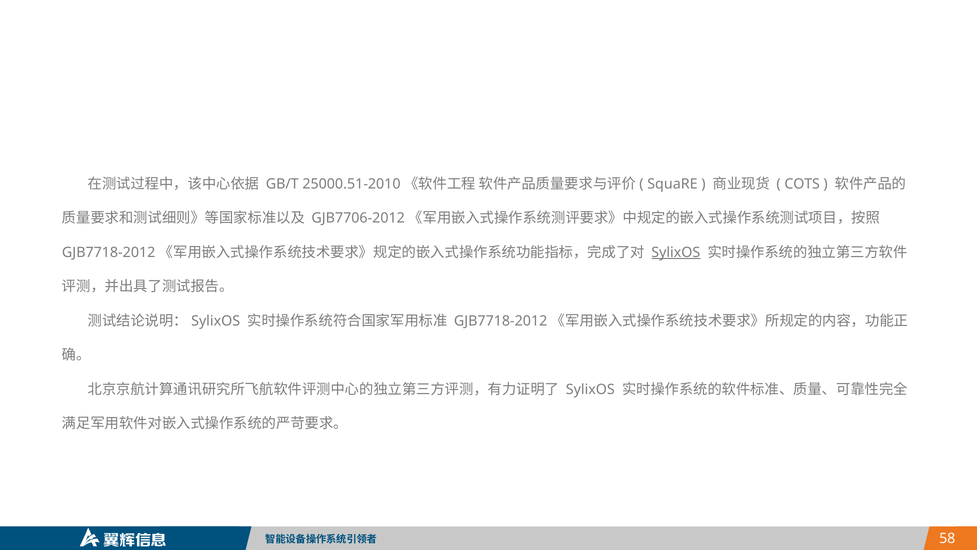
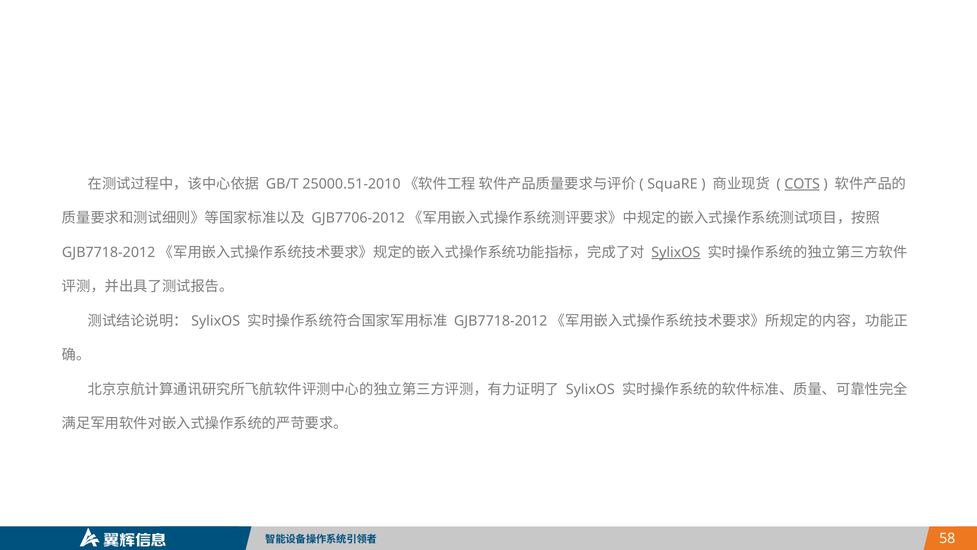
COTS underline: none -> present (802, 184)
